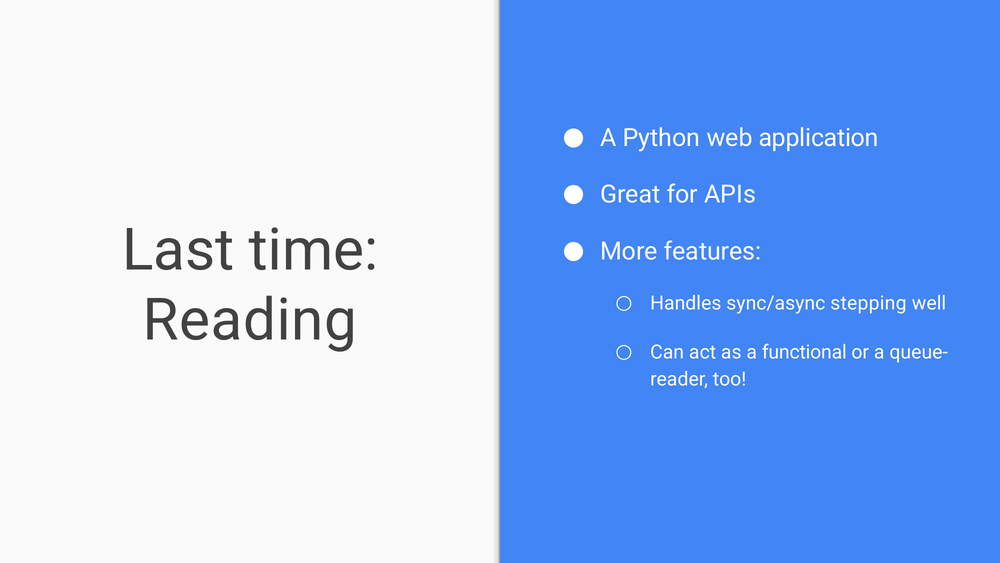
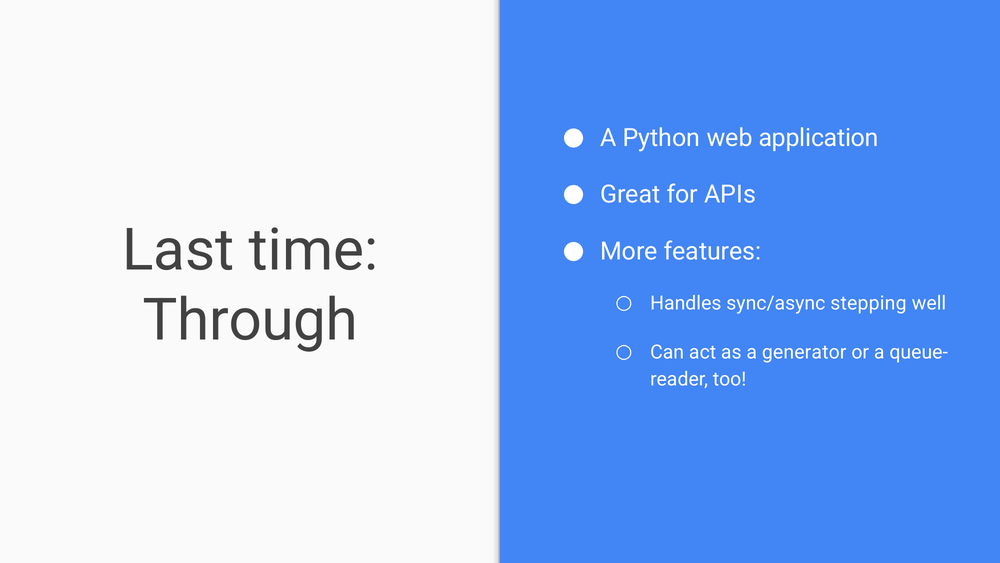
Reading: Reading -> Through (250, 320)
functional: functional -> generator (804, 352)
